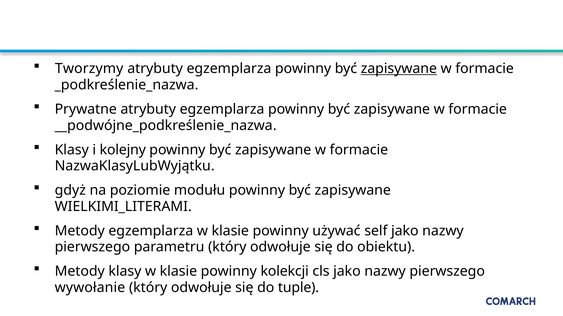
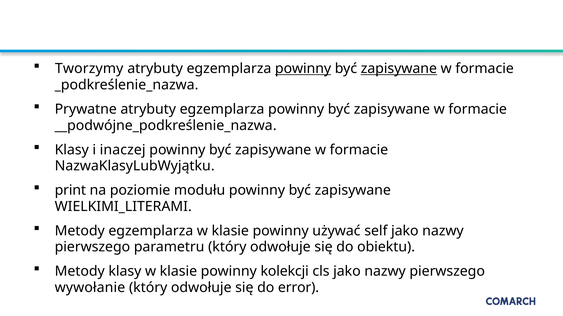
powinny underline: none -> present (303, 69)
kolejny: kolejny -> inaczej (123, 150)
gdyż: gdyż -> print (70, 191)
tuple: tuple -> error (299, 288)
